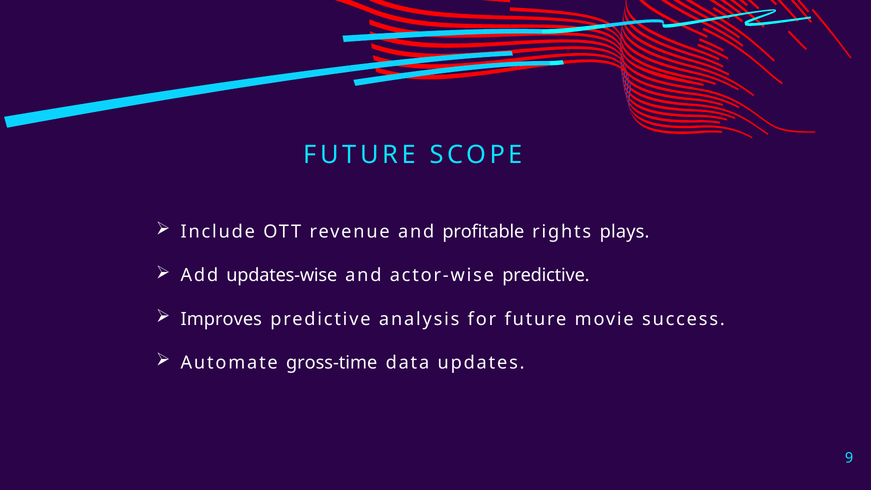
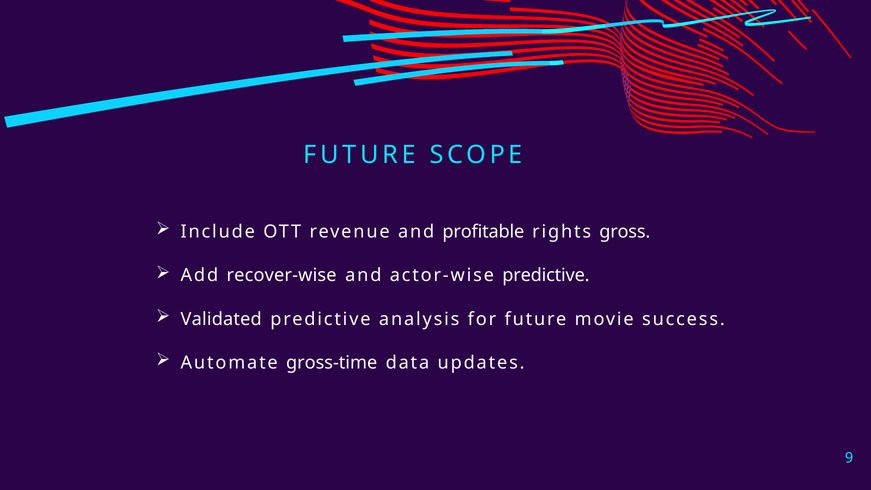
plays: plays -> gross (625, 232)
updates-wise: updates-wise -> recover-wise (282, 275)
Improves: Improves -> Validated (221, 319)
